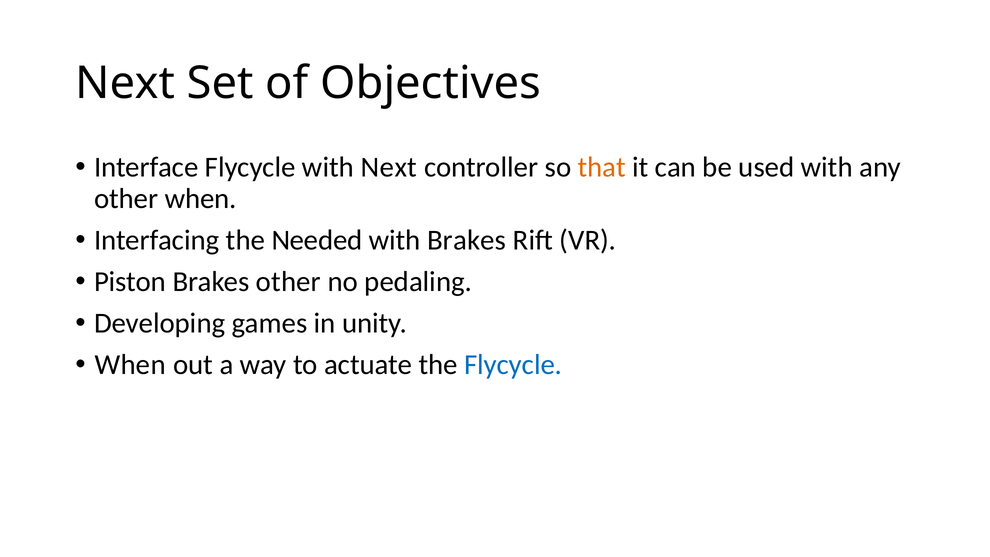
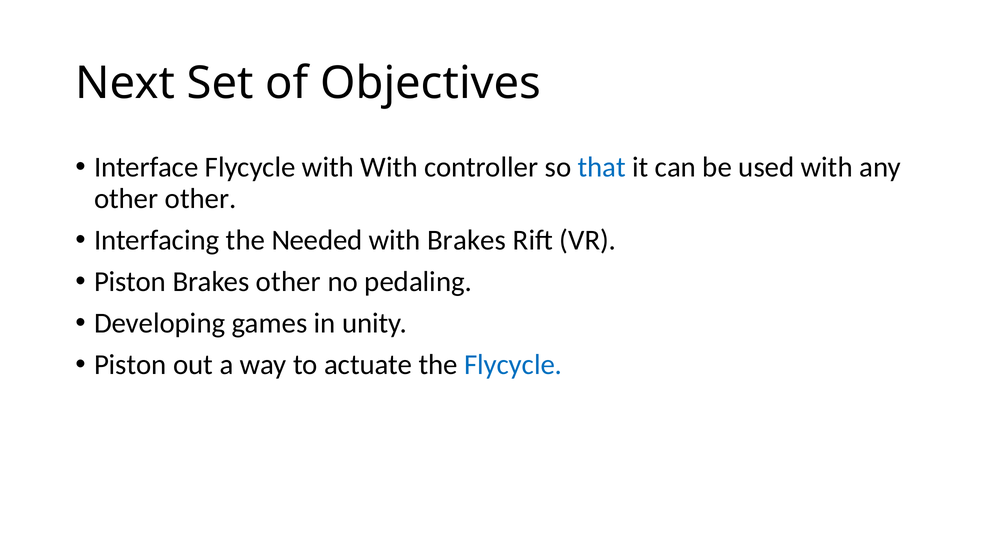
with Next: Next -> With (389, 167)
that colour: orange -> blue (602, 167)
other when: when -> other (201, 199)
When: When -> Piston (130, 365)
